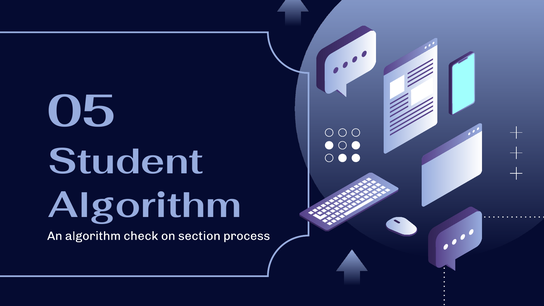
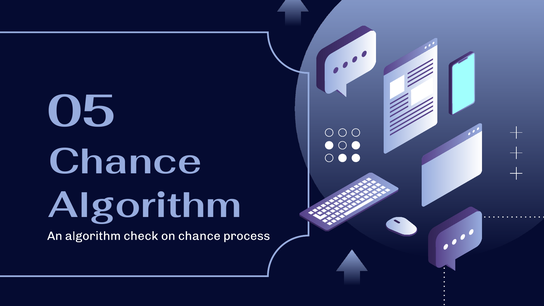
Student: Student -> Chance (125, 162)
on section: section -> chance (199, 236)
